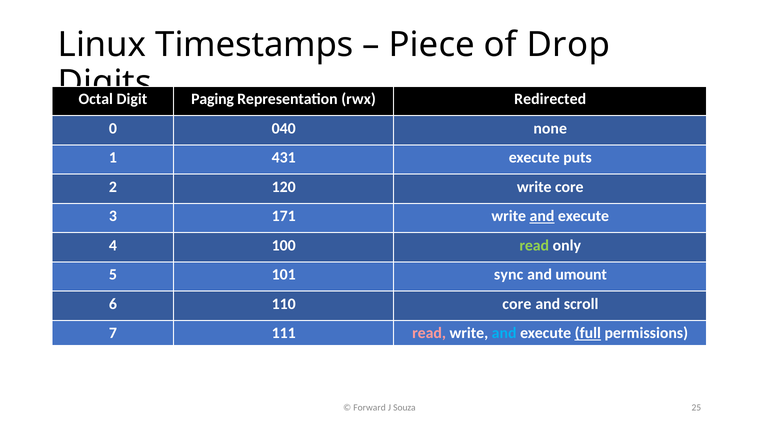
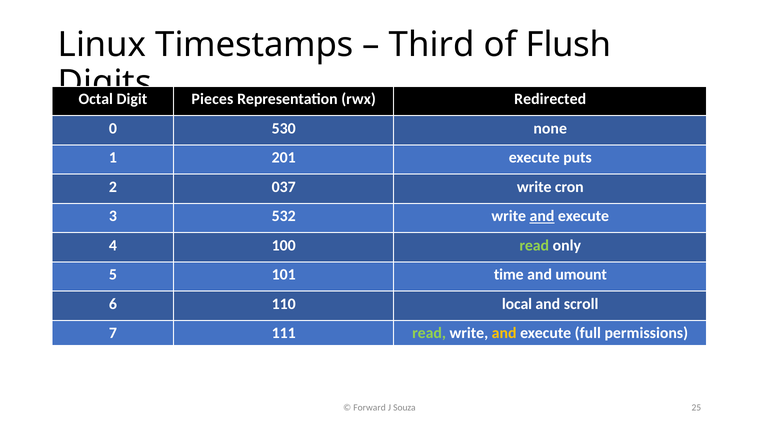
Piece: Piece -> Third (432, 45)
Drop: Drop -> Flush (569, 45)
Paging: Paging -> Pieces (212, 99)
040: 040 -> 530 (284, 128)
431: 431 -> 201 (284, 158)
120: 120 -> 037 (284, 187)
write core: core -> cron (569, 187)
171: 171 -> 532 (284, 216)
sync: sync -> time (509, 275)
110 core: core -> local (517, 304)
read colour: pink -> light green (429, 333)
and colour: light blue -> yellow (504, 333)
full underline: present -> none (588, 333)
